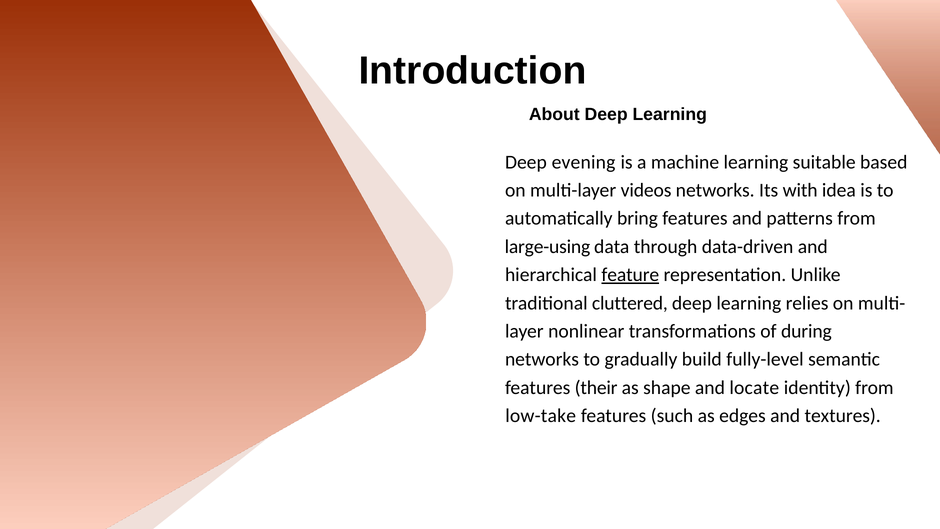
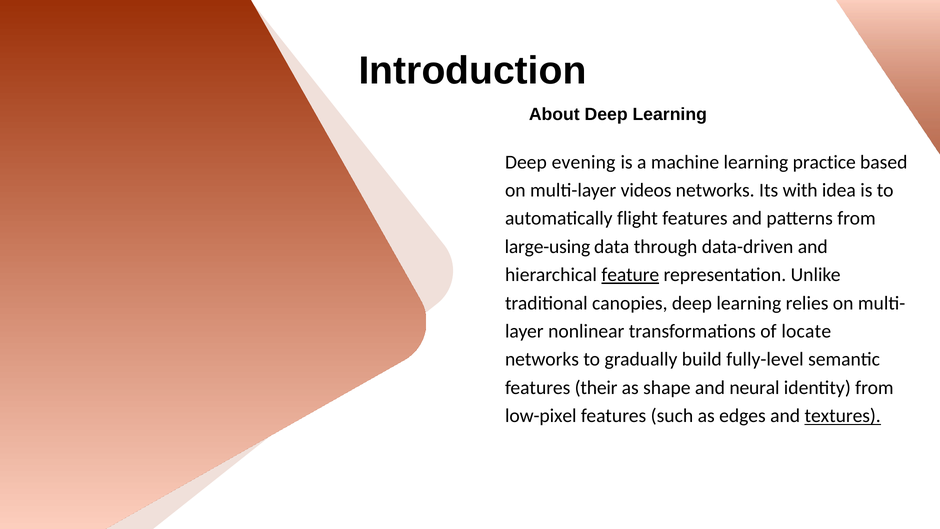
suitable: suitable -> practice (824, 162)
bring: bring -> flight (637, 218)
cluttered: cluttered -> canopies (630, 303)
during: during -> locate (806, 331)
locate: locate -> neural (754, 388)
low-take: low-take -> low-pixel (541, 416)
textures underline: none -> present (843, 416)
